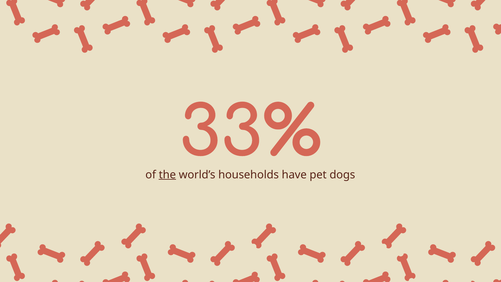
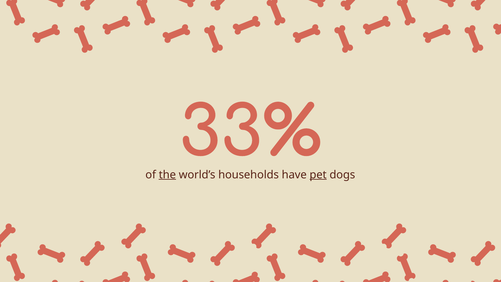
pet underline: none -> present (318, 175)
